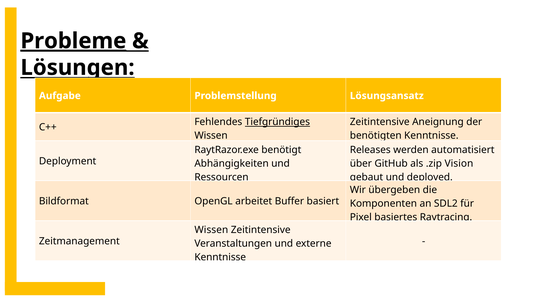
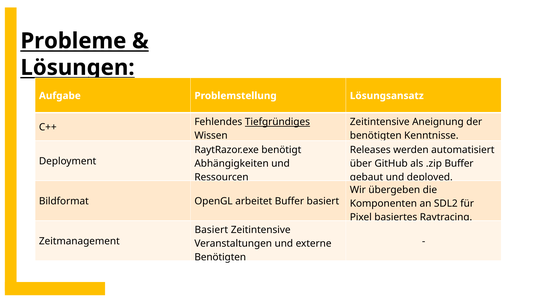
Probleme underline: present -> none (73, 41)
.zip Vision: Vision -> Buffer (459, 163)
Wissen: Wissen -> Basiert (211, 230)
Kenntnisse: Kenntnisse -> Benötigten (220, 257)
